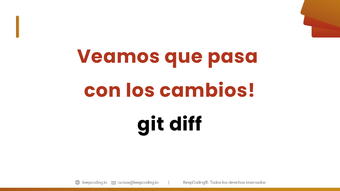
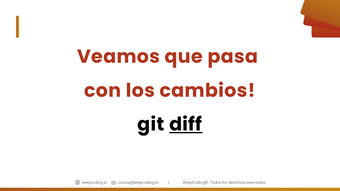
diff underline: none -> present (186, 125)
